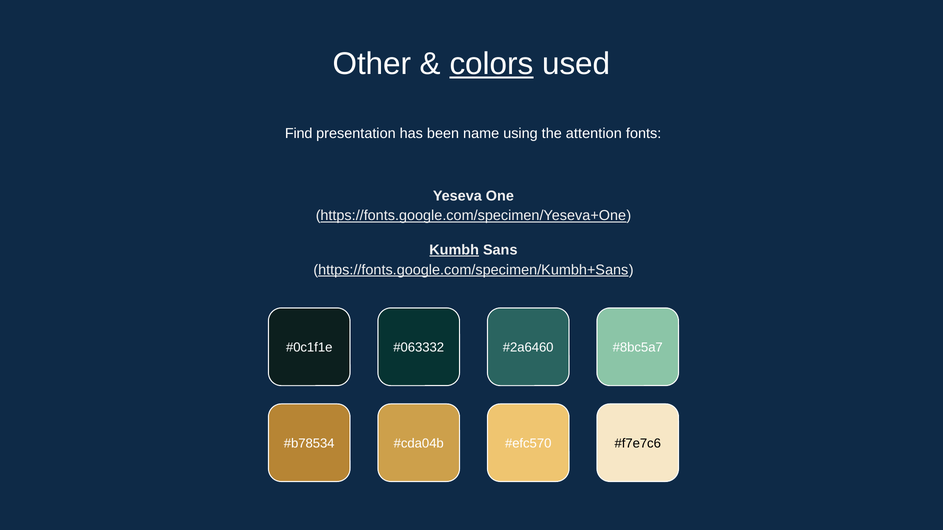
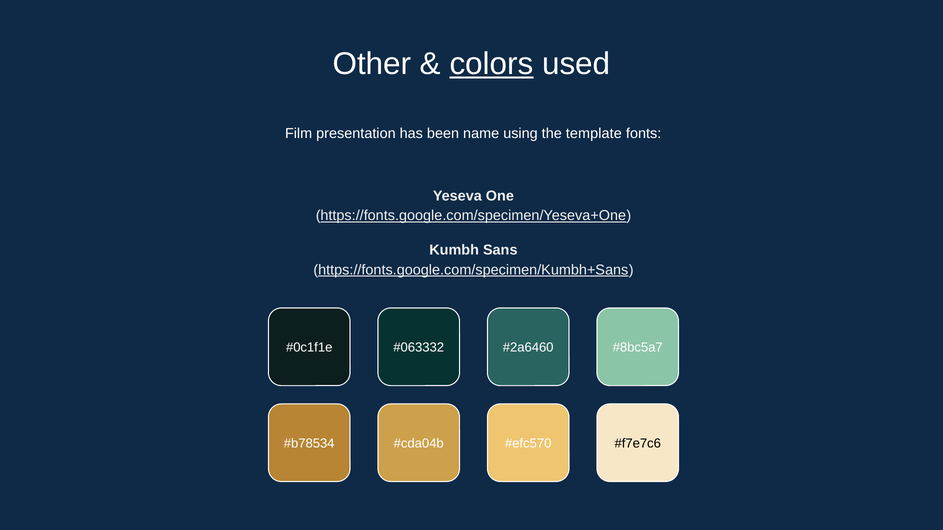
Find: Find -> Film (299, 134)
attention: attention -> template (594, 134)
Kumbh underline: present -> none (454, 250)
